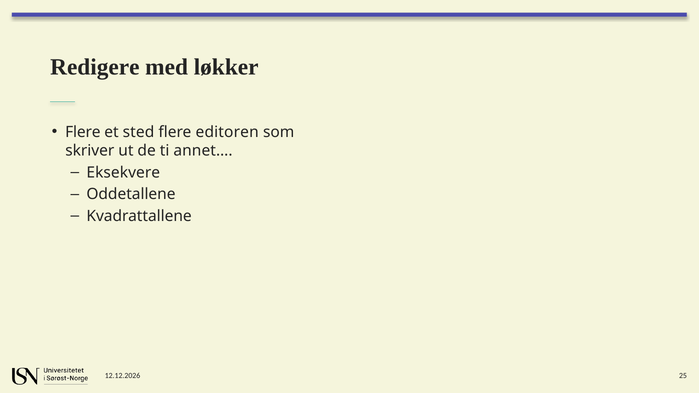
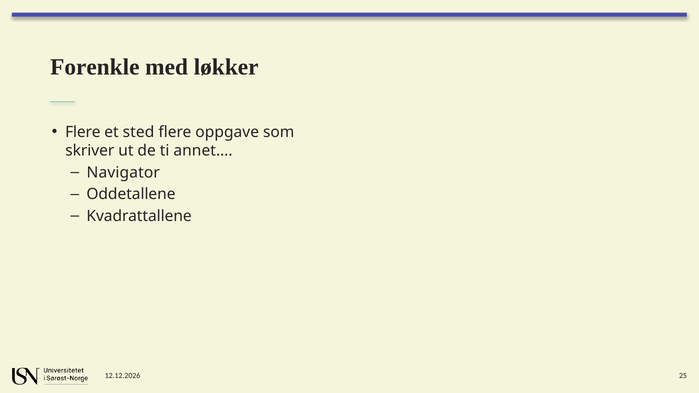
Redigere: Redigere -> Forenkle (95, 67)
editoren: editoren -> oppgave (227, 132)
Eksekvere: Eksekvere -> Navigator (123, 173)
